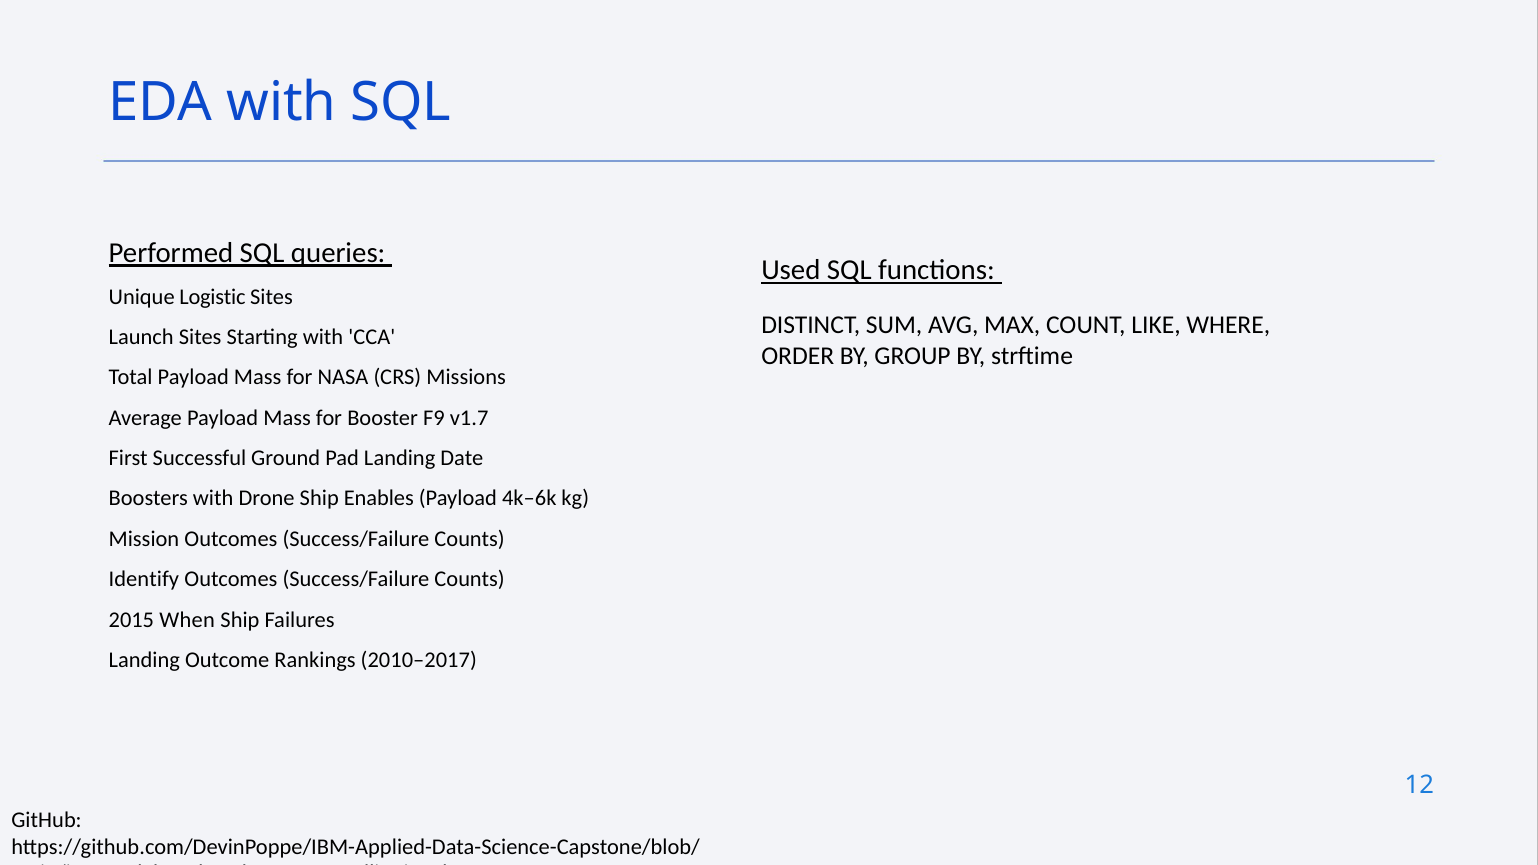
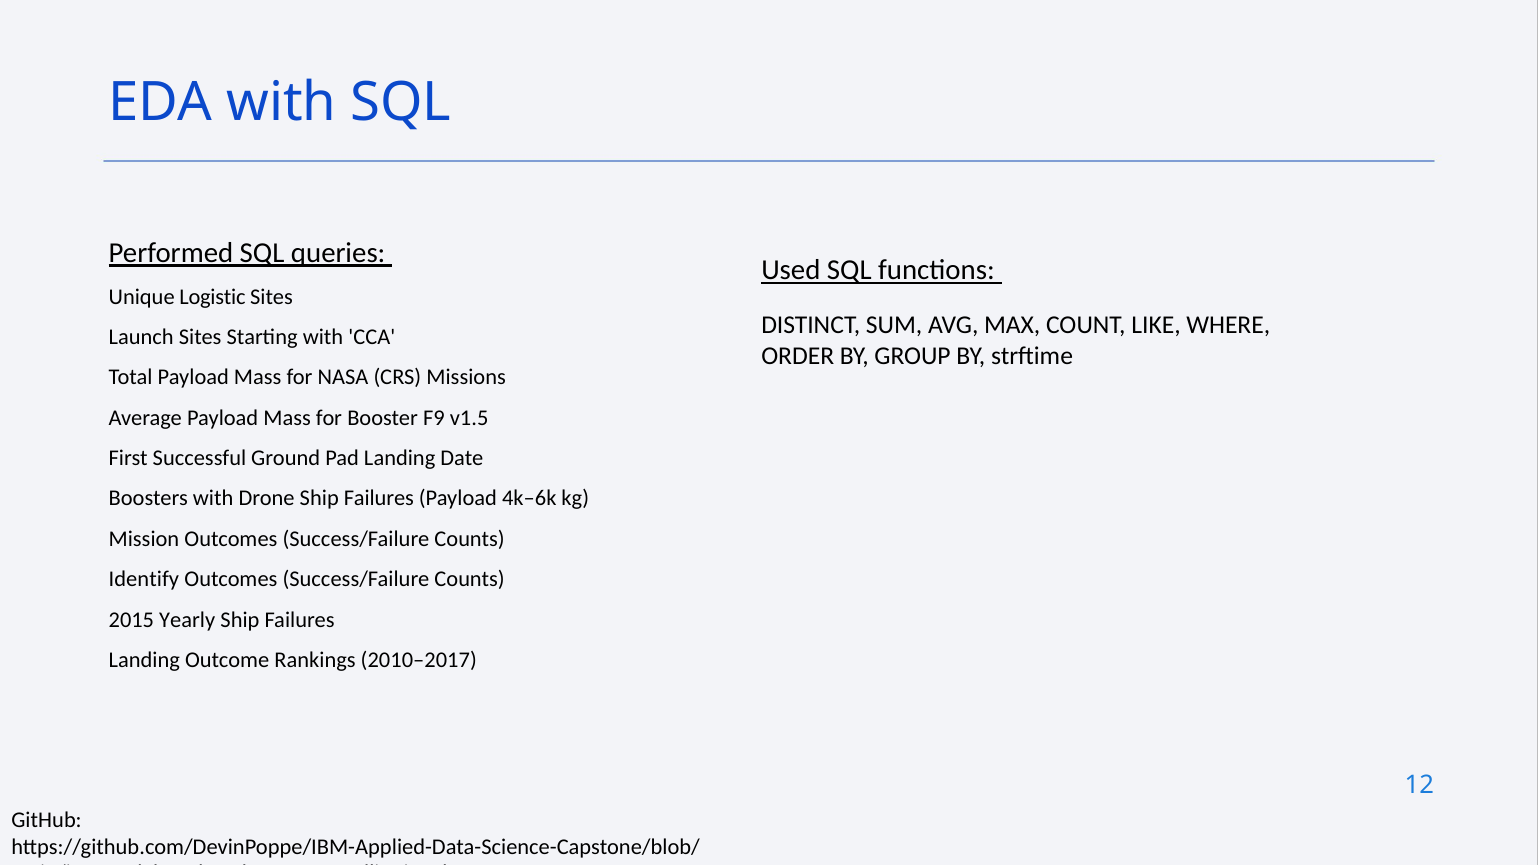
v1.7: v1.7 -> v1.5 (469, 418)
Drone Ship Enables: Enables -> Failures (379, 499)
When: When -> Yearly (187, 620)
